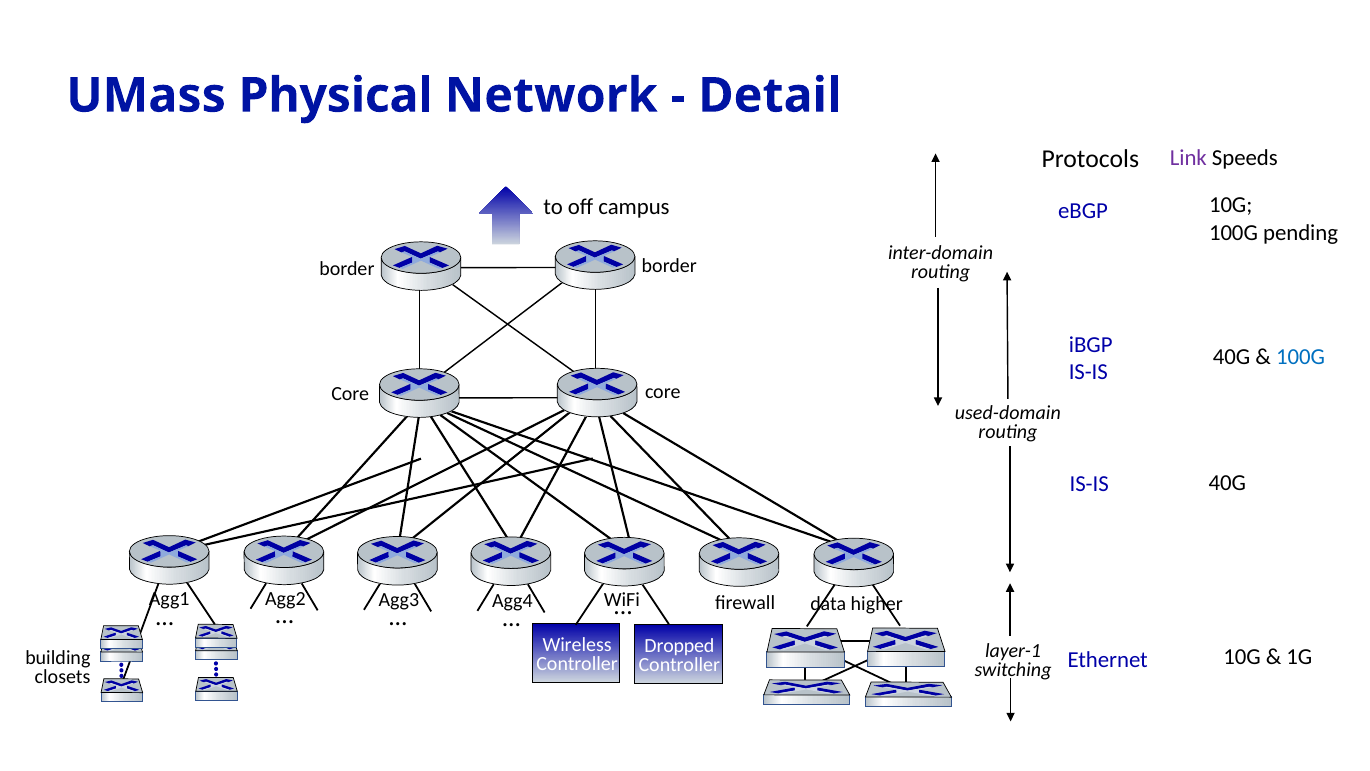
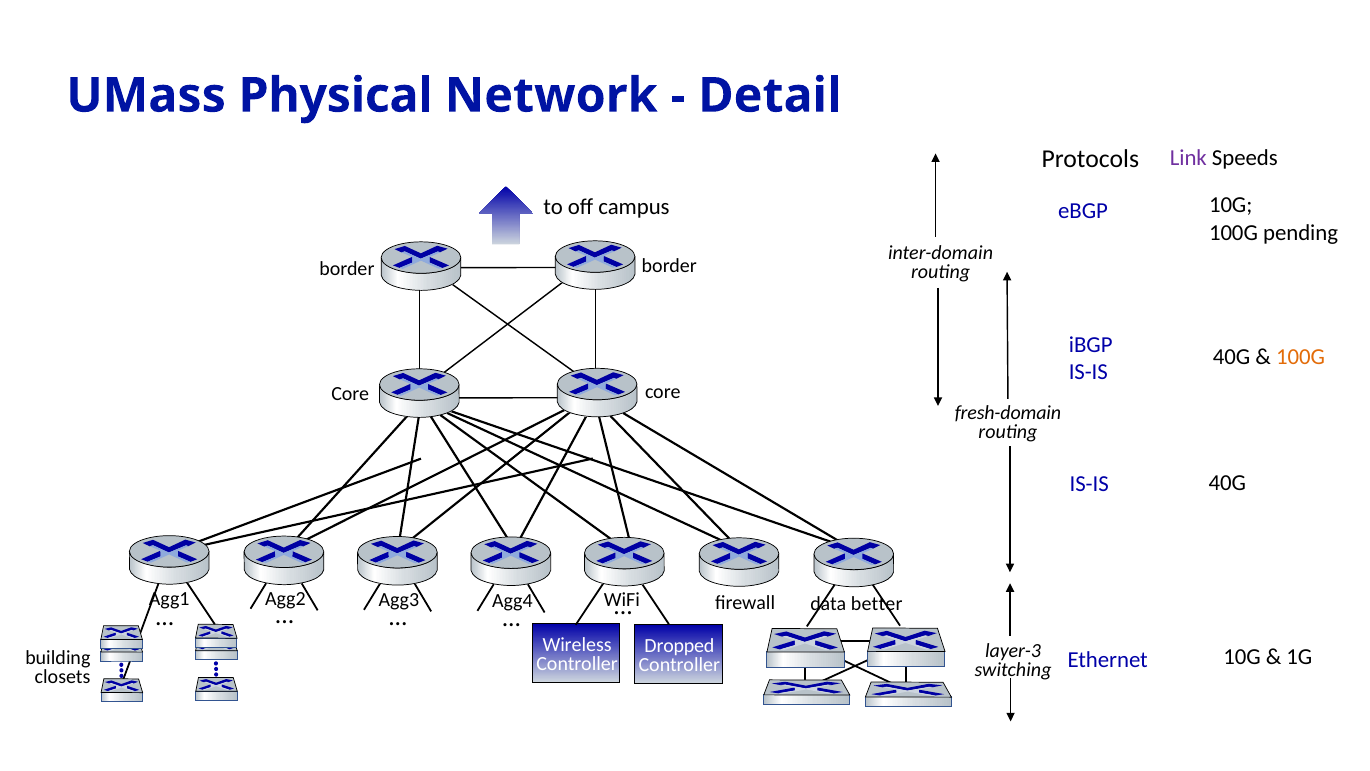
100G colour: blue -> orange (1301, 357)
used-domain: used-domain -> fresh-domain (1008, 412)
higher: higher -> better (877, 604)
layer-1: layer-1 -> layer-3 (1013, 651)
